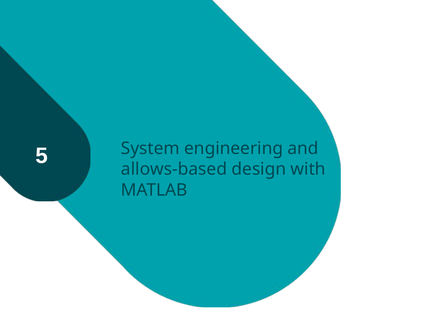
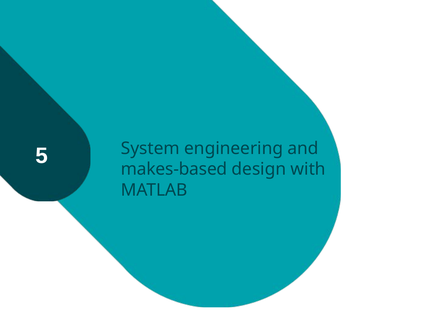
allows-based: allows-based -> makes-based (174, 169)
